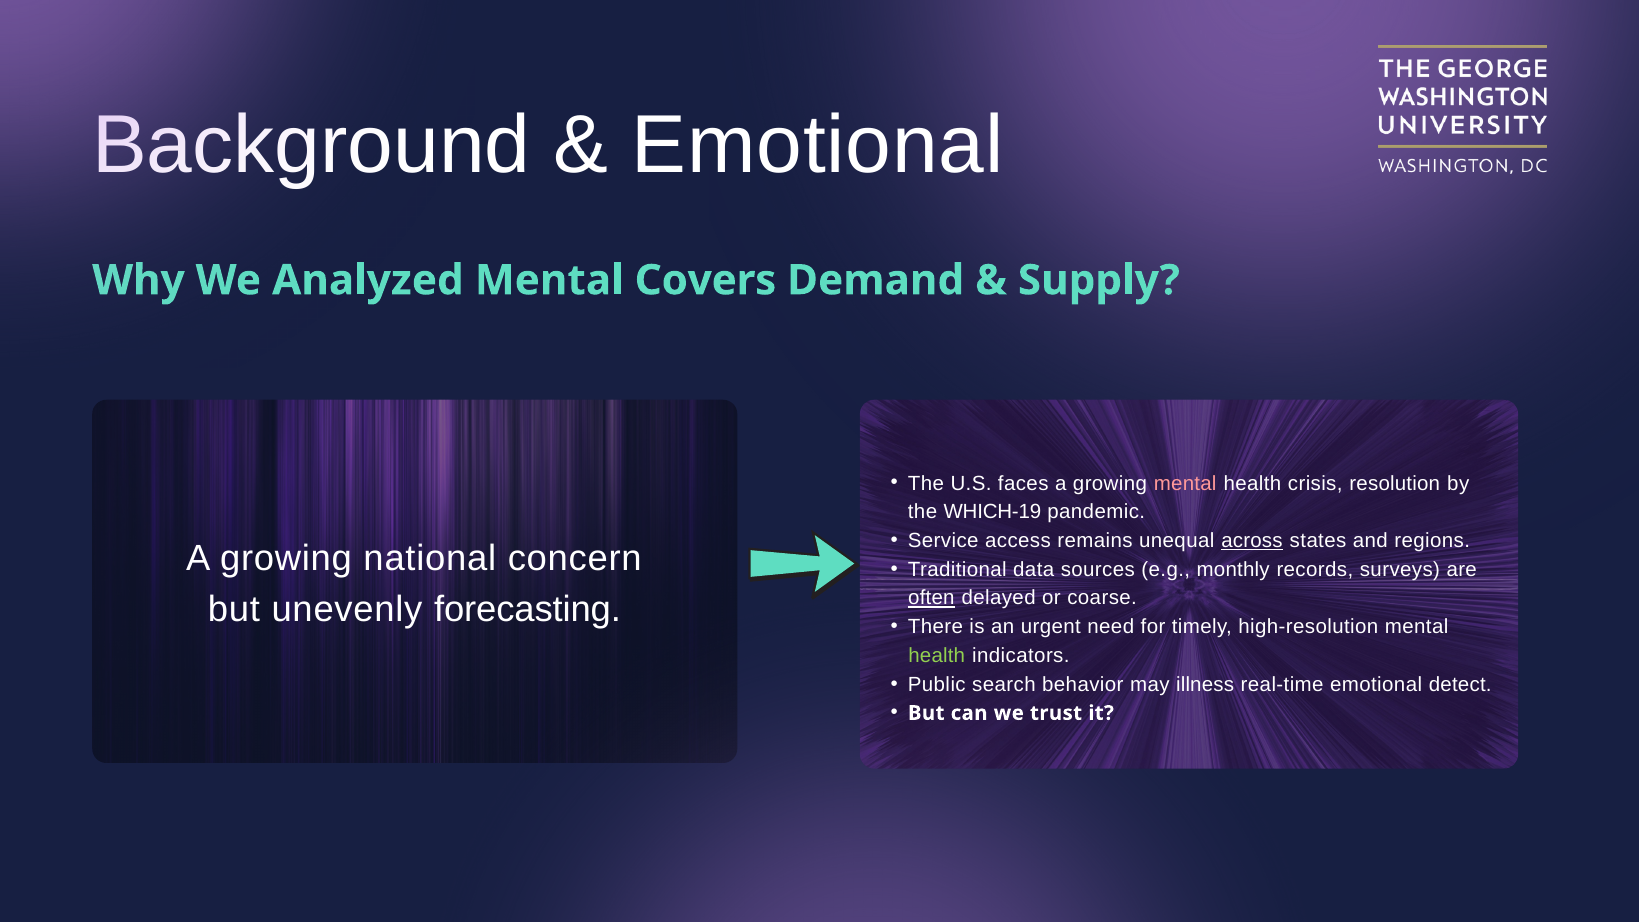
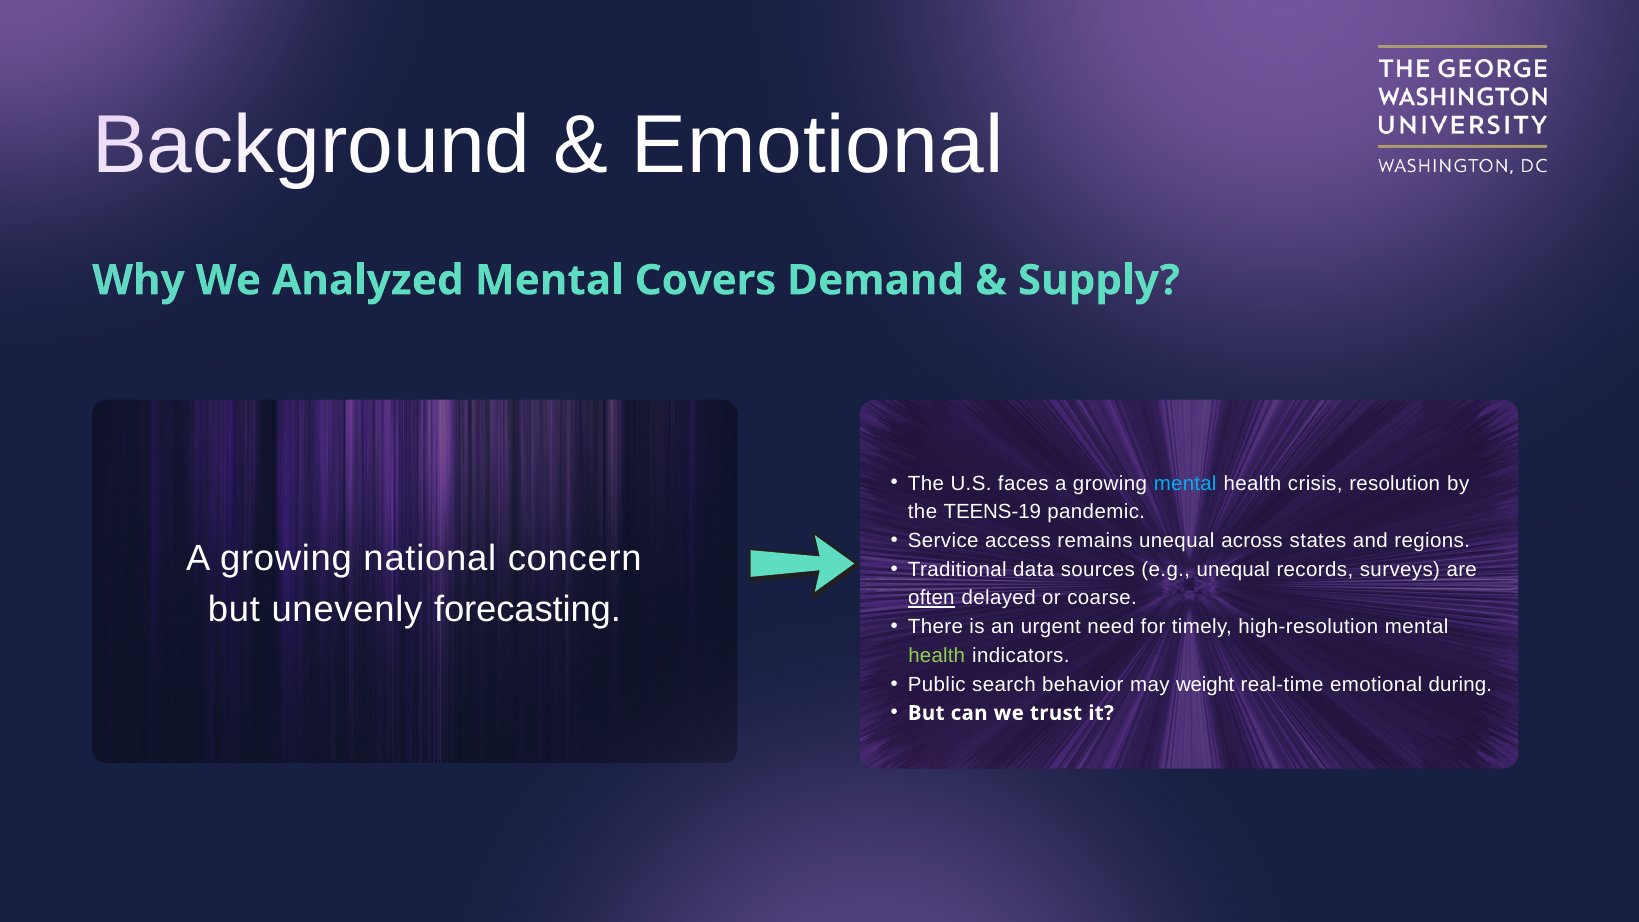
mental colour: pink -> light blue (1185, 483)
WHICH-19: WHICH-19 -> TEENS-19 (992, 512)
across underline: present -> none (1252, 541)
e.g monthly: monthly -> unequal (1233, 569)
illness: illness -> weight (1205, 684)
detect: detect -> during (1460, 684)
